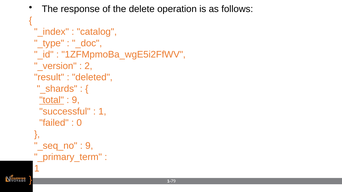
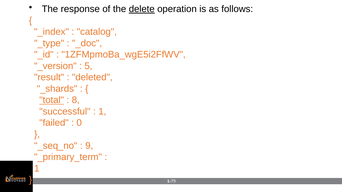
delete underline: none -> present (142, 9)
2: 2 -> 5 (88, 66)
9: 9 -> 8 (76, 100)
